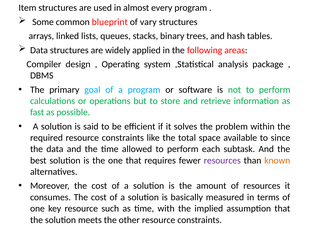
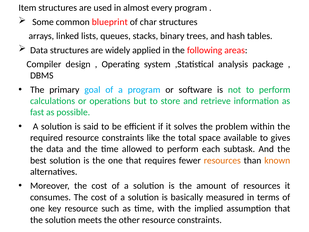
vary: vary -> char (148, 22)
since: since -> gives (280, 138)
resources colour: purple -> orange (222, 160)
